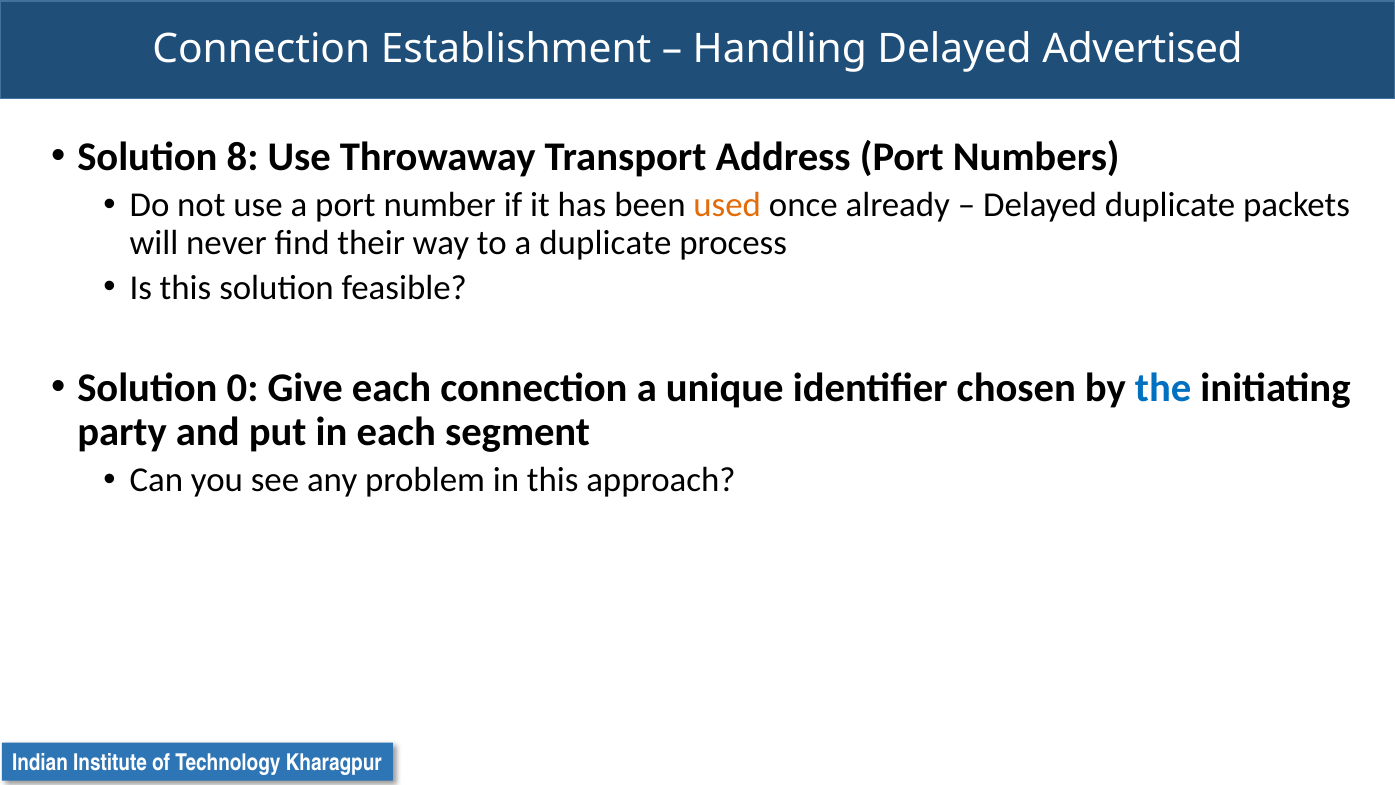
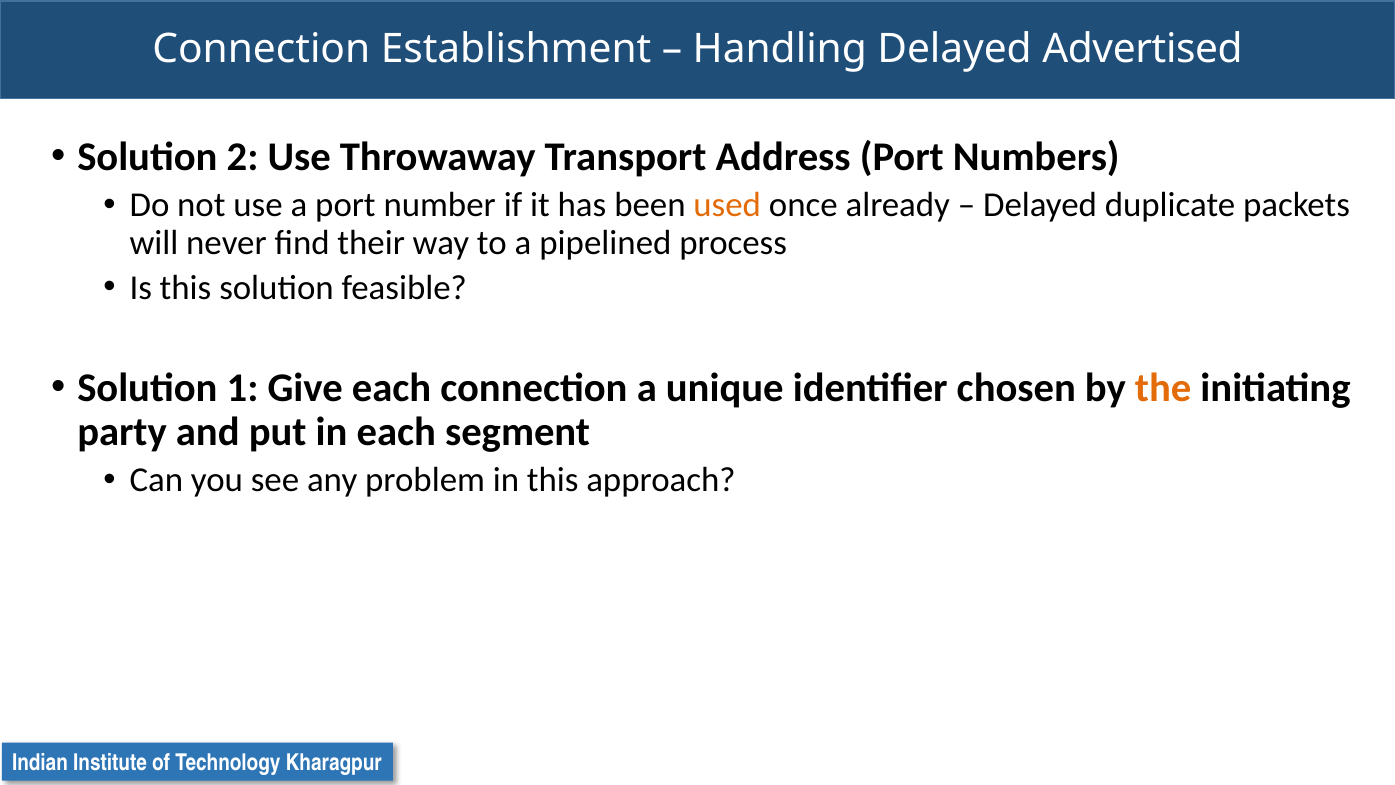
8: 8 -> 2 (243, 157)
a duplicate: duplicate -> pipelined (605, 243)
0: 0 -> 1 (243, 388)
the colour: blue -> orange (1163, 388)
